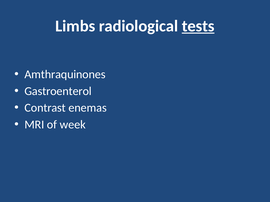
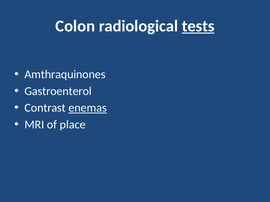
Limbs: Limbs -> Colon (75, 26)
enemas underline: none -> present (88, 108)
week: week -> place (73, 125)
